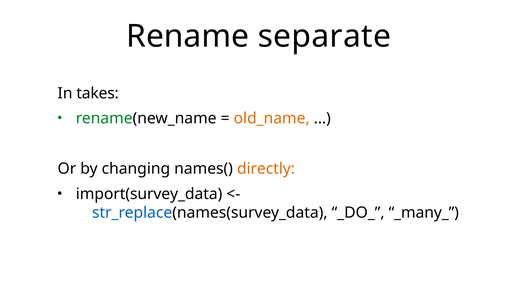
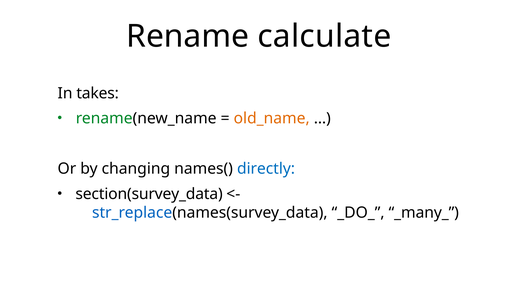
separate: separate -> calculate (324, 36)
directly colour: orange -> blue (266, 169)
import(survey_data: import(survey_data -> section(survey_data (149, 194)
